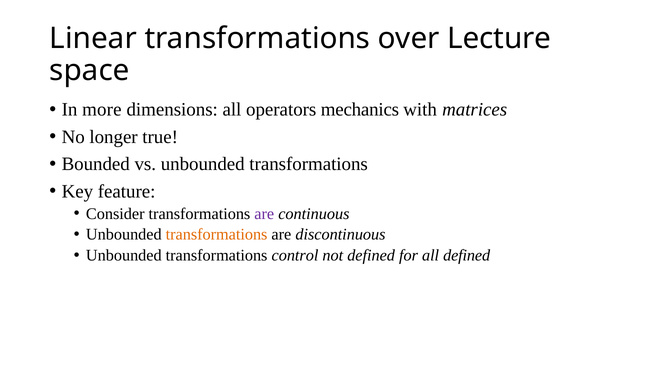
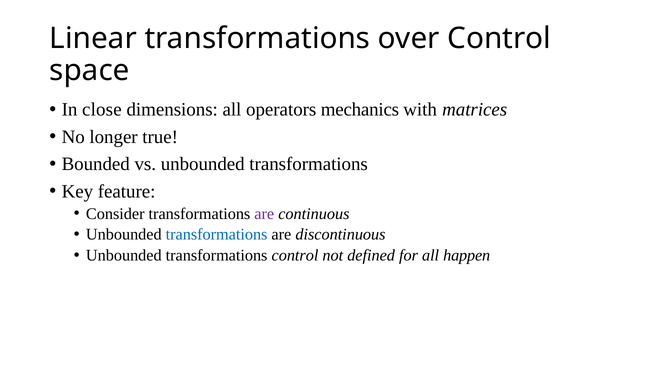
over Lecture: Lecture -> Control (499, 38)
more: more -> close (102, 110)
transformations colour: orange -> blue (217, 235)
all defined: defined -> happen (467, 256)
